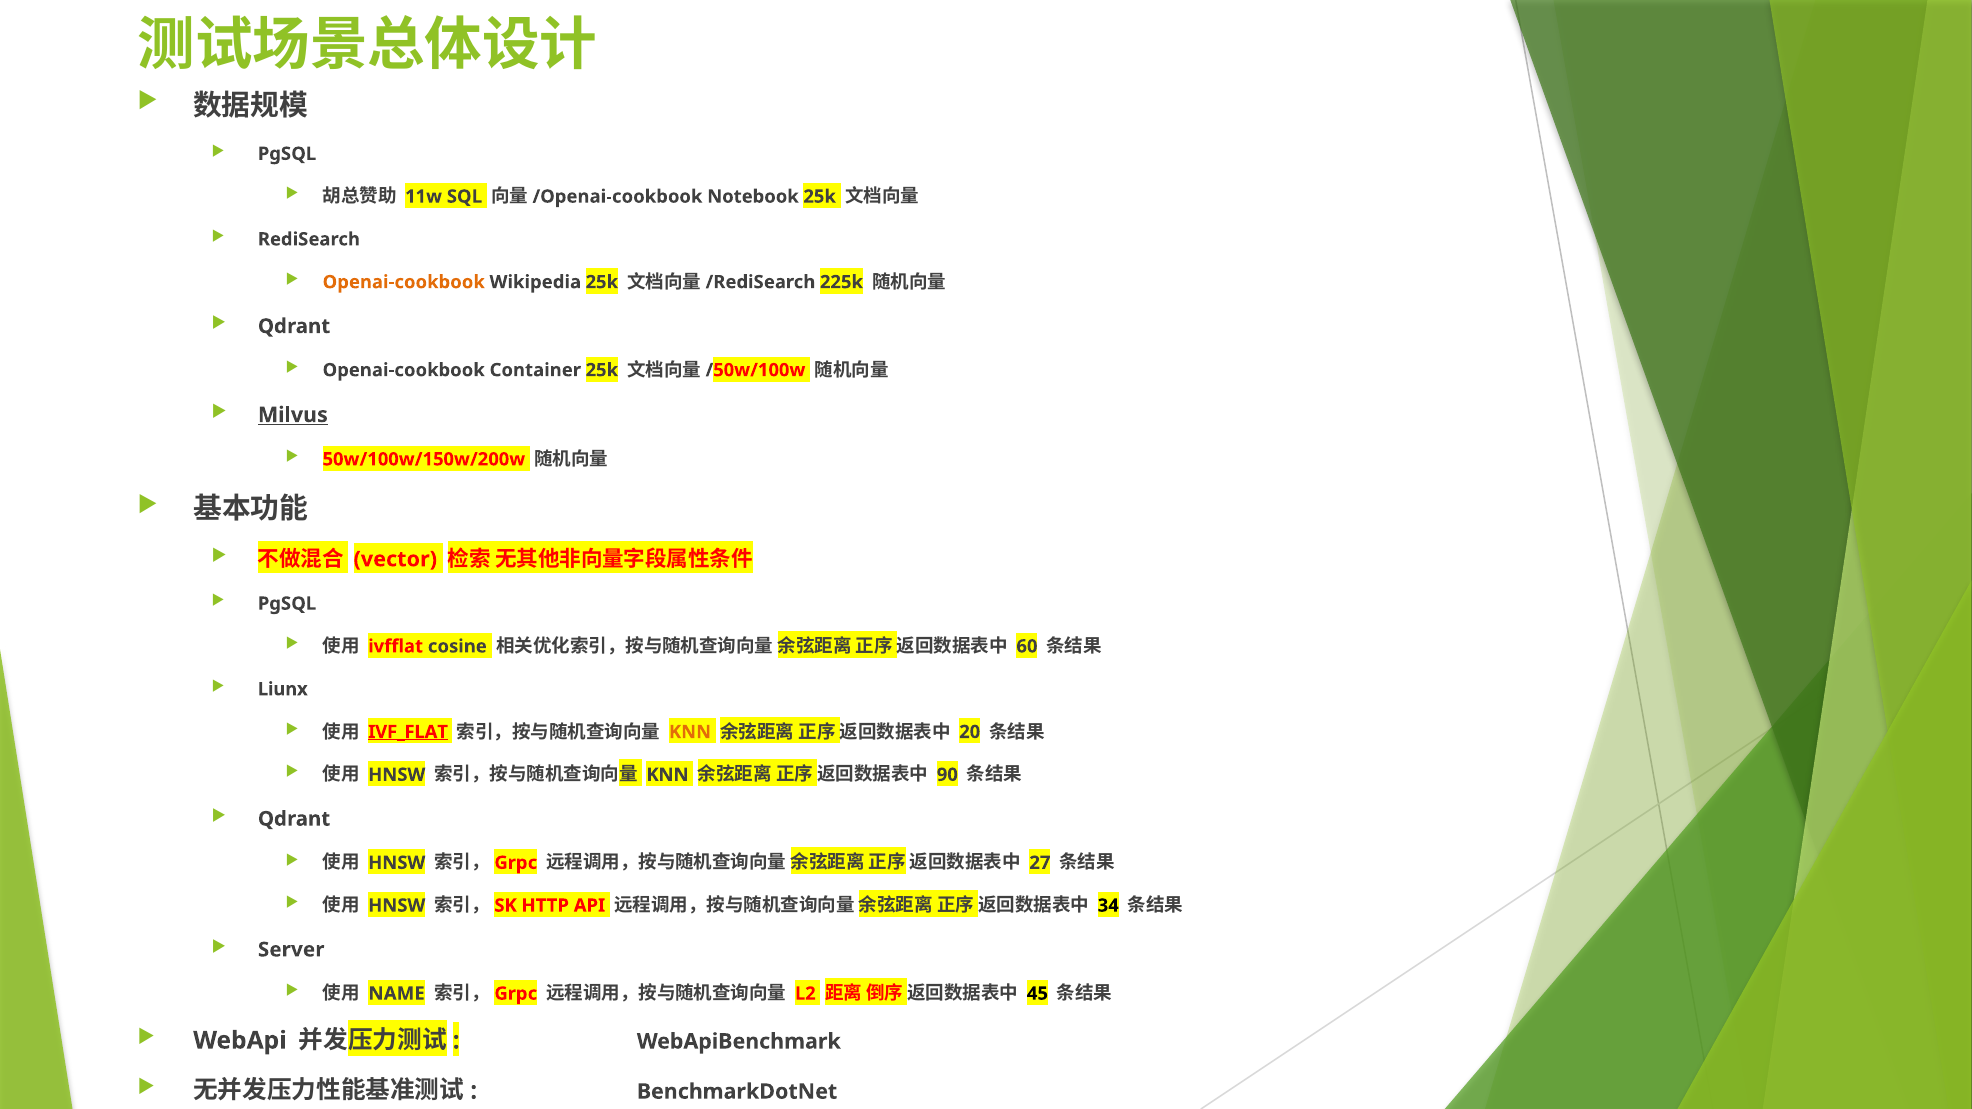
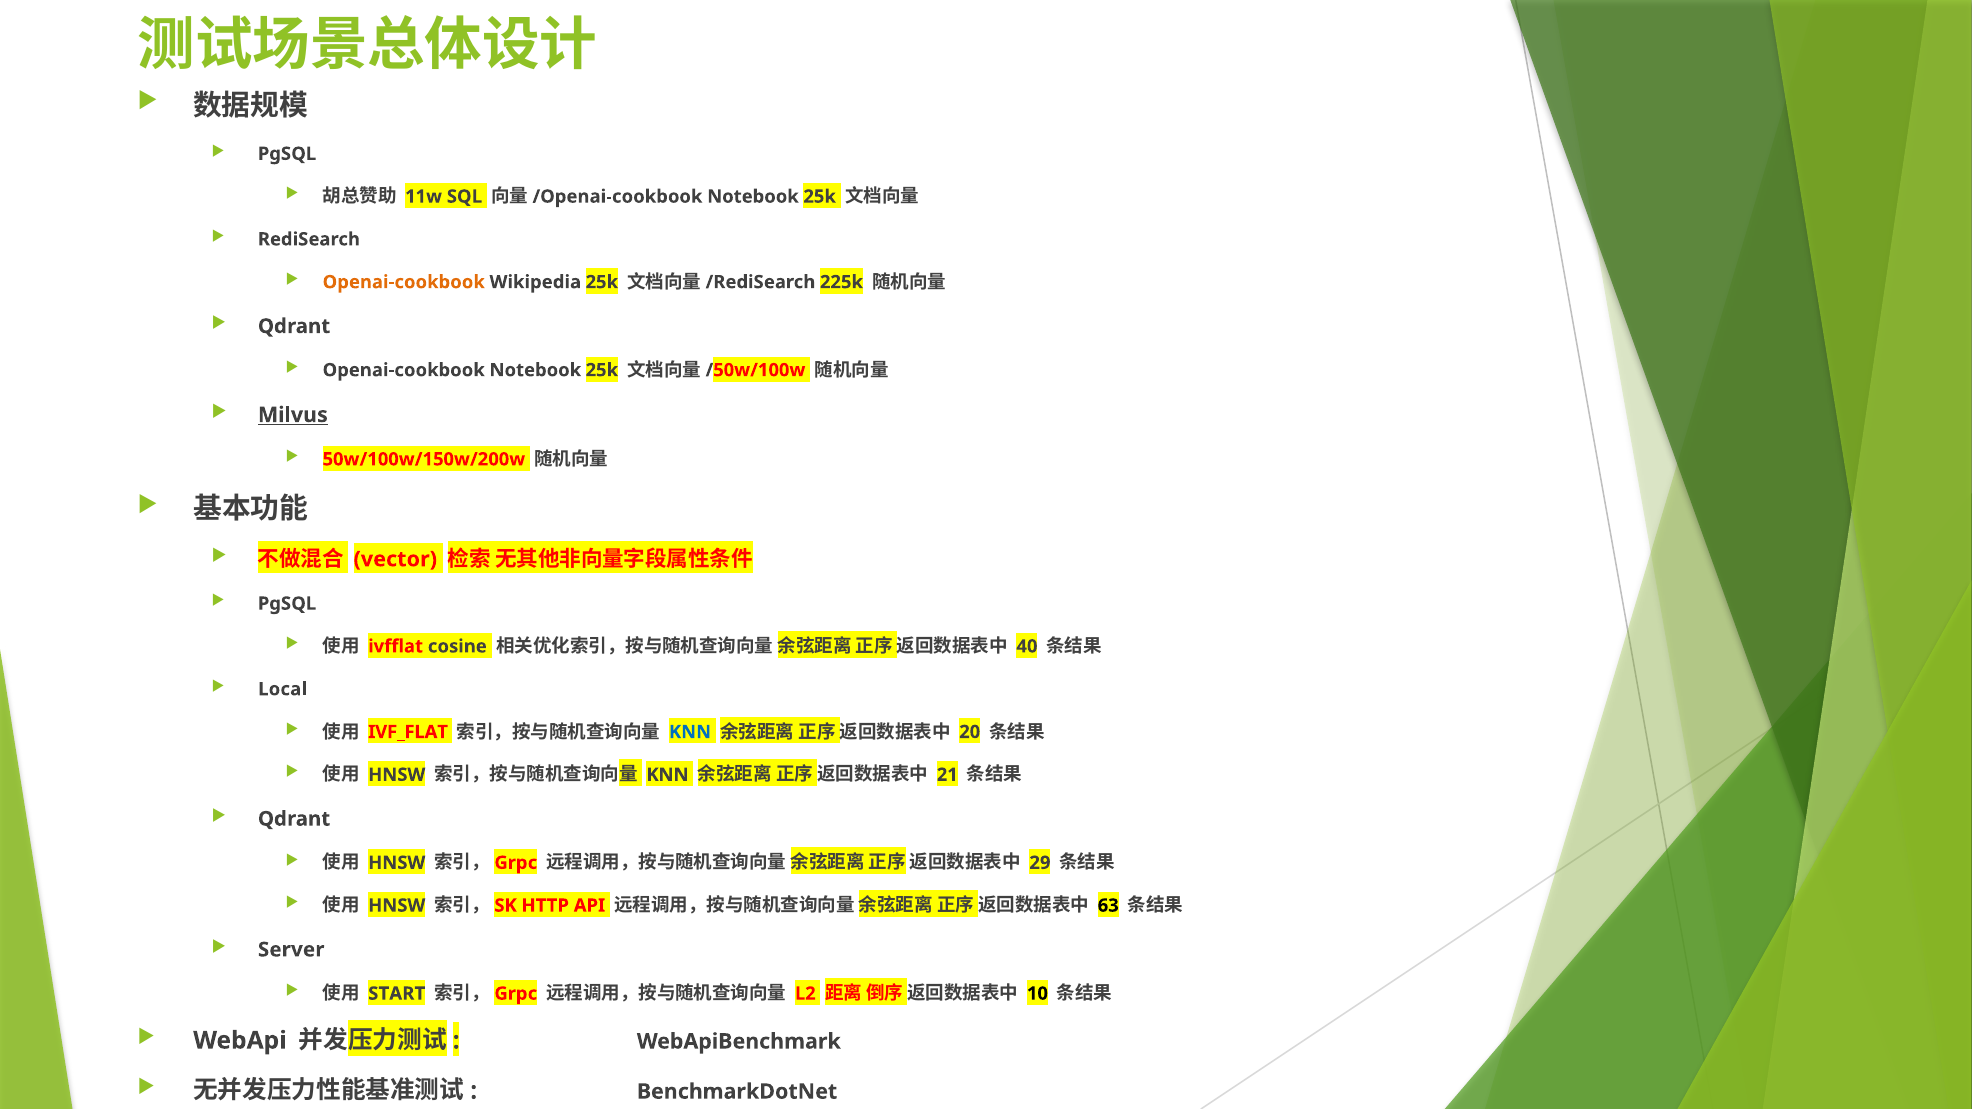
Openai-cookbook Container: Container -> Notebook (535, 370)
60: 60 -> 40 (1027, 647)
Liunx: Liunx -> Local (283, 689)
IVF_FLAT underline: present -> none (408, 732)
KNN colour: orange -> blue (690, 732)
90: 90 -> 21 (947, 775)
27: 27 -> 29 (1040, 863)
34: 34 -> 63 (1108, 906)
NAME: NAME -> START (397, 994)
45: 45 -> 10 (1037, 994)
